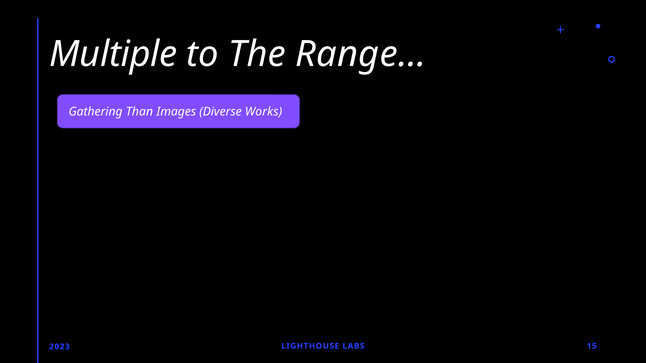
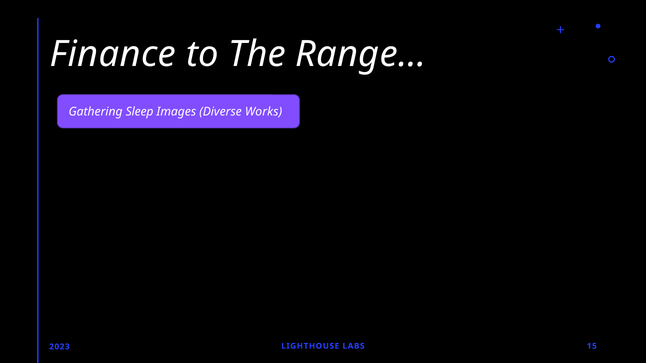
Multiple: Multiple -> Finance (113, 54)
Than: Than -> Sleep (140, 112)
